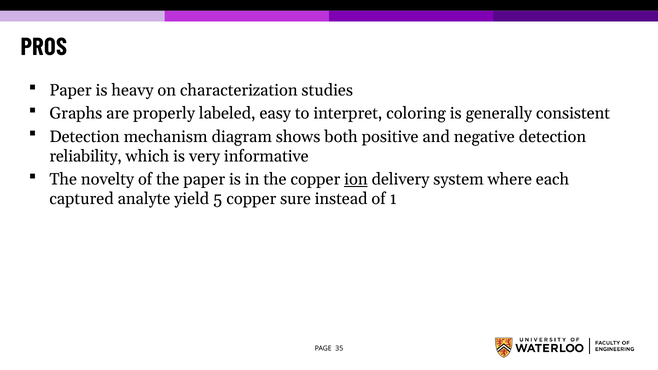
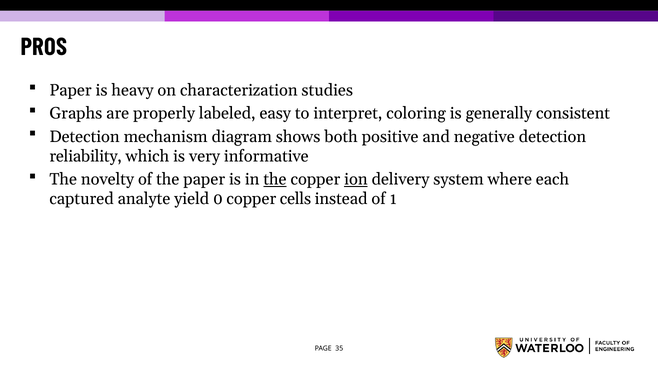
the underline: none -> present (275, 179)
5: 5 -> 0 (218, 199)
sure: sure -> cells (296, 199)
